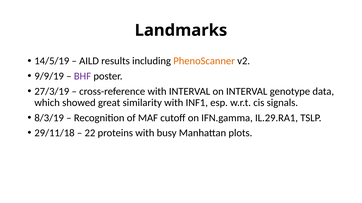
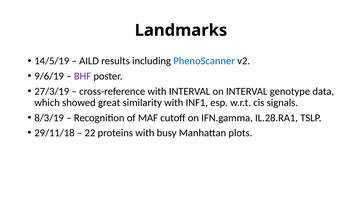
PhenoScanner colour: orange -> blue (204, 61)
9/9/19: 9/9/19 -> 9/6/19 (49, 76)
IL.29.RA1: IL.29.RA1 -> IL.28.RA1 (277, 118)
